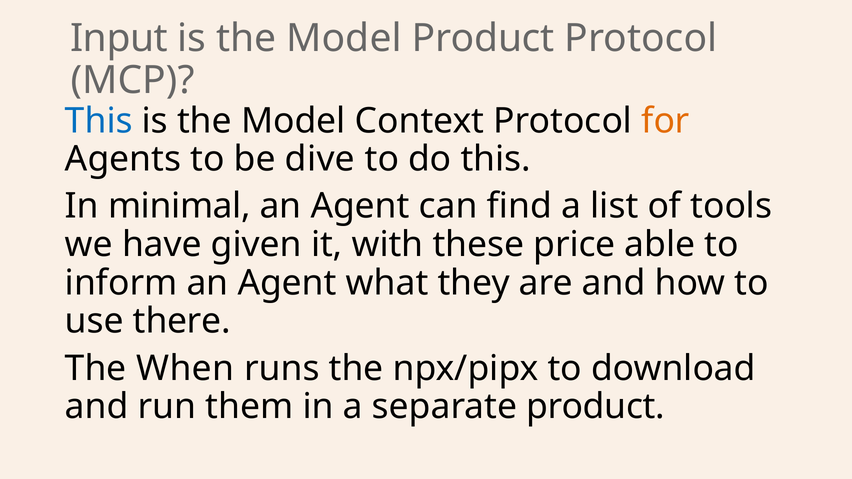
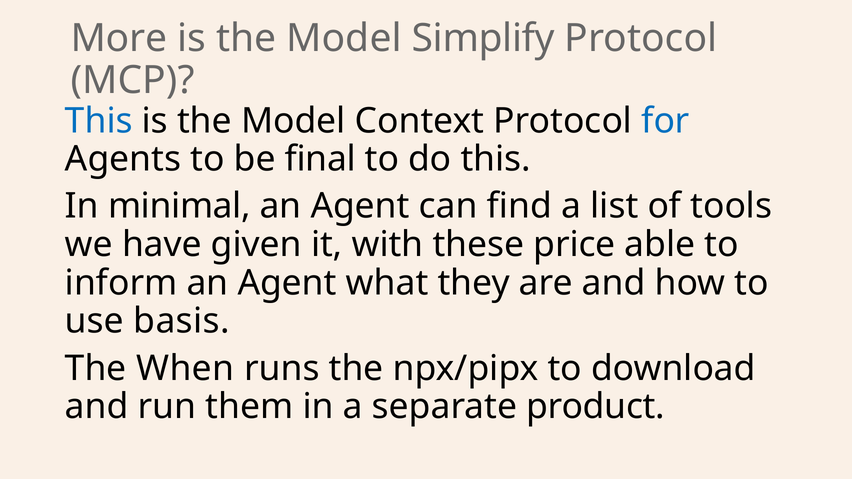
Input: Input -> More (119, 38)
Model Product: Product -> Simplify (483, 38)
for colour: orange -> blue (665, 121)
dive: dive -> final (320, 159)
there: there -> basis (181, 321)
